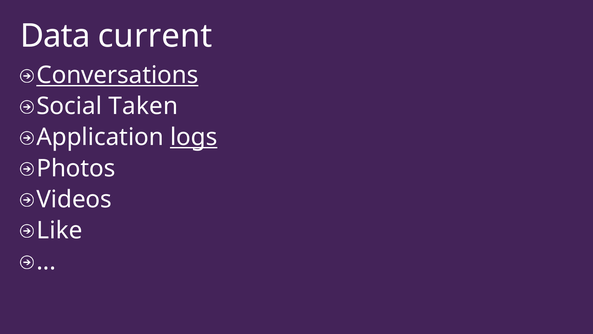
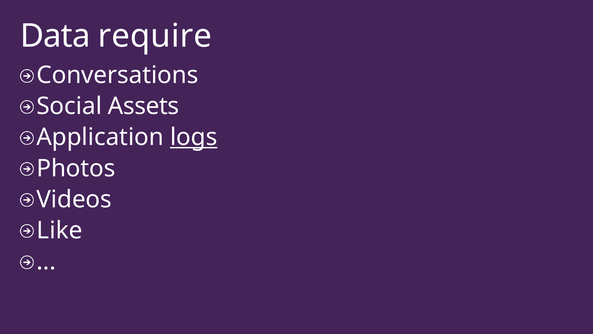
current: current -> require (155, 36)
Conversations underline: present -> none (117, 75)
Taken: Taken -> Assets (144, 106)
